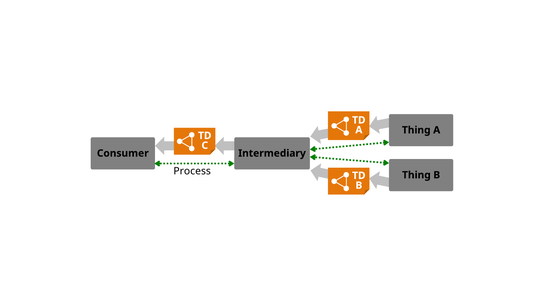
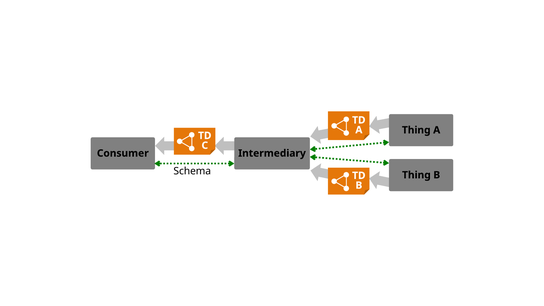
Process: Process -> Schema (192, 171)
